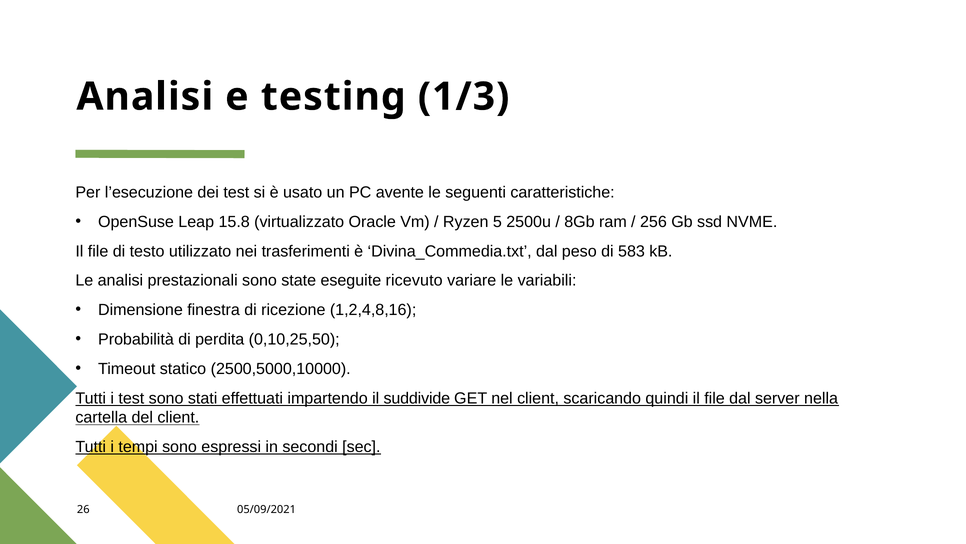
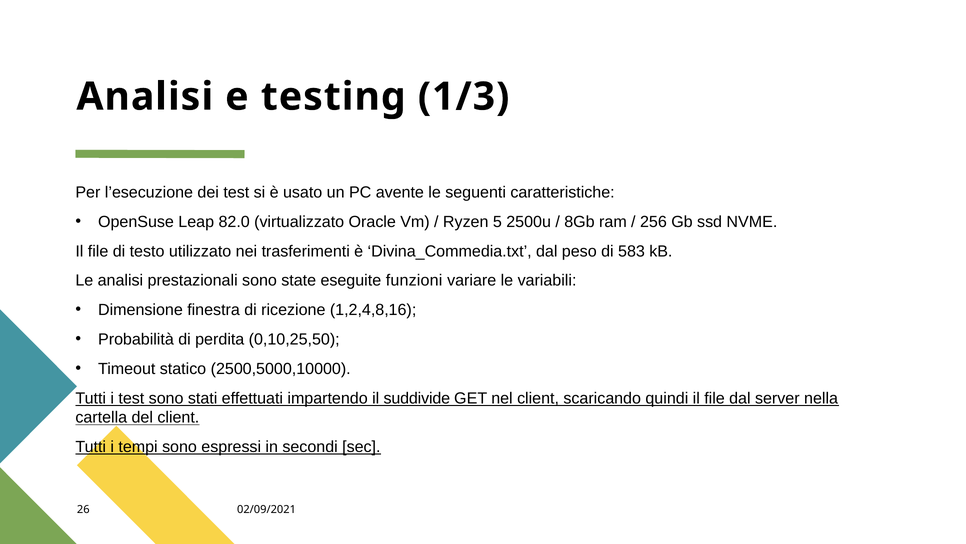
15.8: 15.8 -> 82.0 (234, 222)
ricevuto: ricevuto -> funzioni (414, 280)
05/09/2021: 05/09/2021 -> 02/09/2021 (267, 509)
